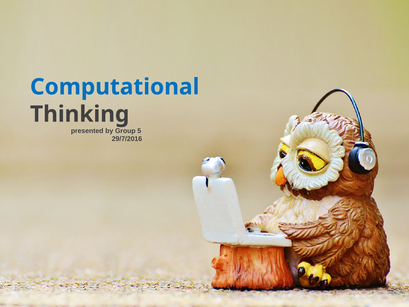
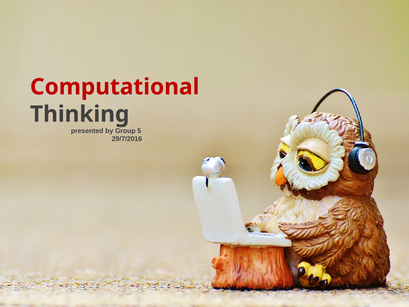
Computational colour: blue -> red (115, 87)
